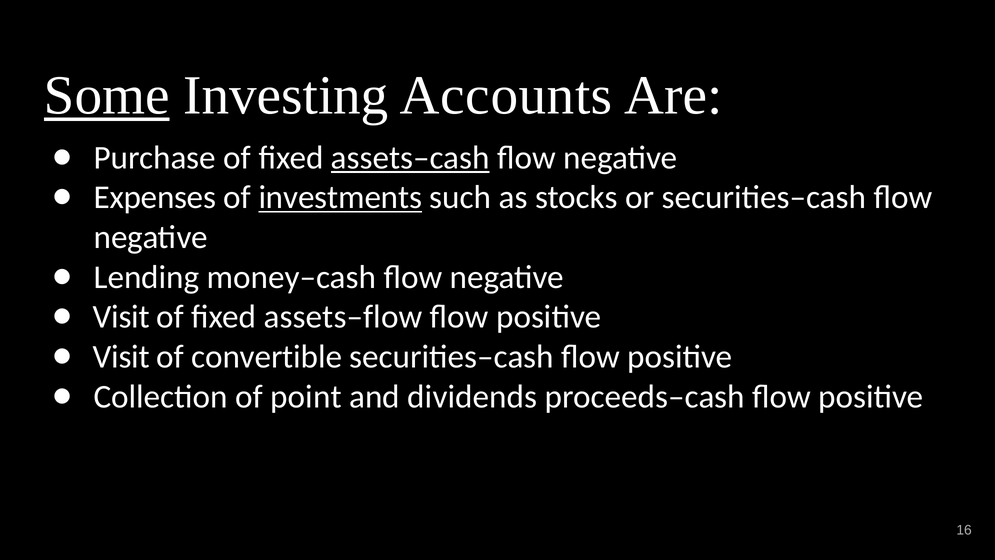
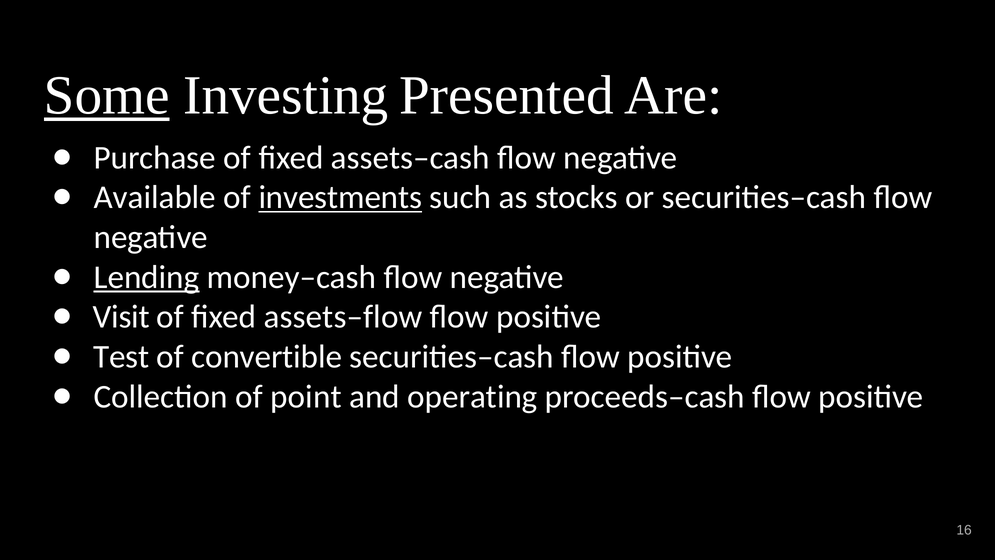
Accounts: Accounts -> Presented (506, 95)
assets–cash underline: present -> none (410, 158)
Expenses: Expenses -> Available (155, 197)
Lending underline: none -> present (147, 277)
Visit: Visit -> Test (121, 357)
dividends: dividends -> operating (472, 396)
